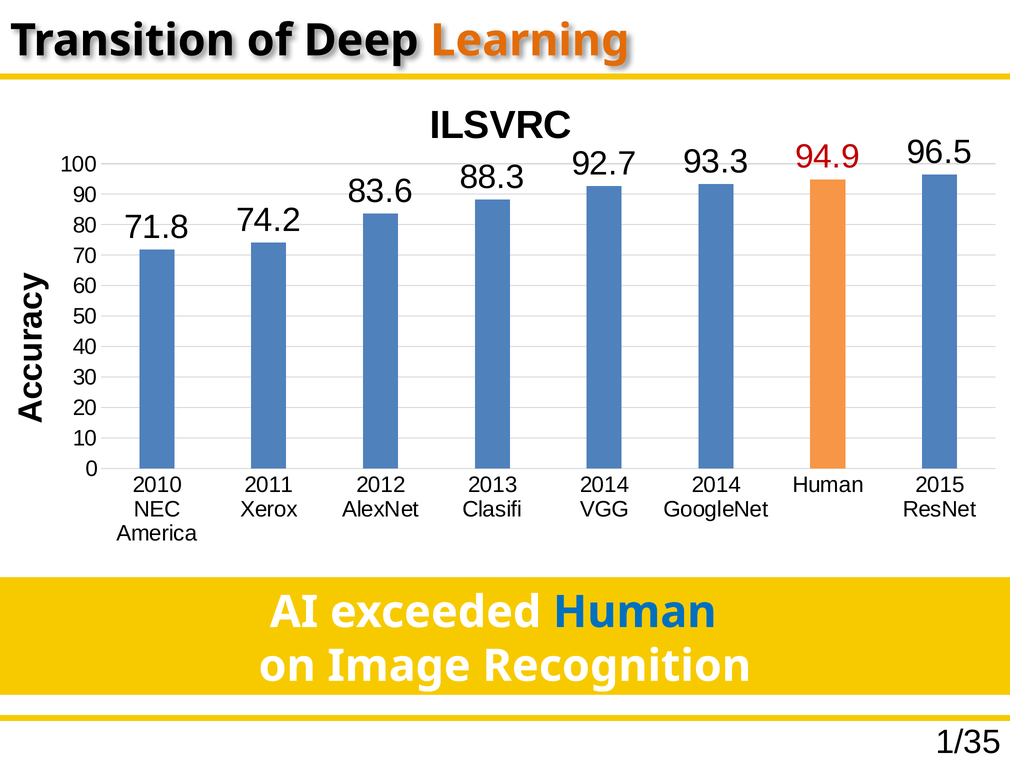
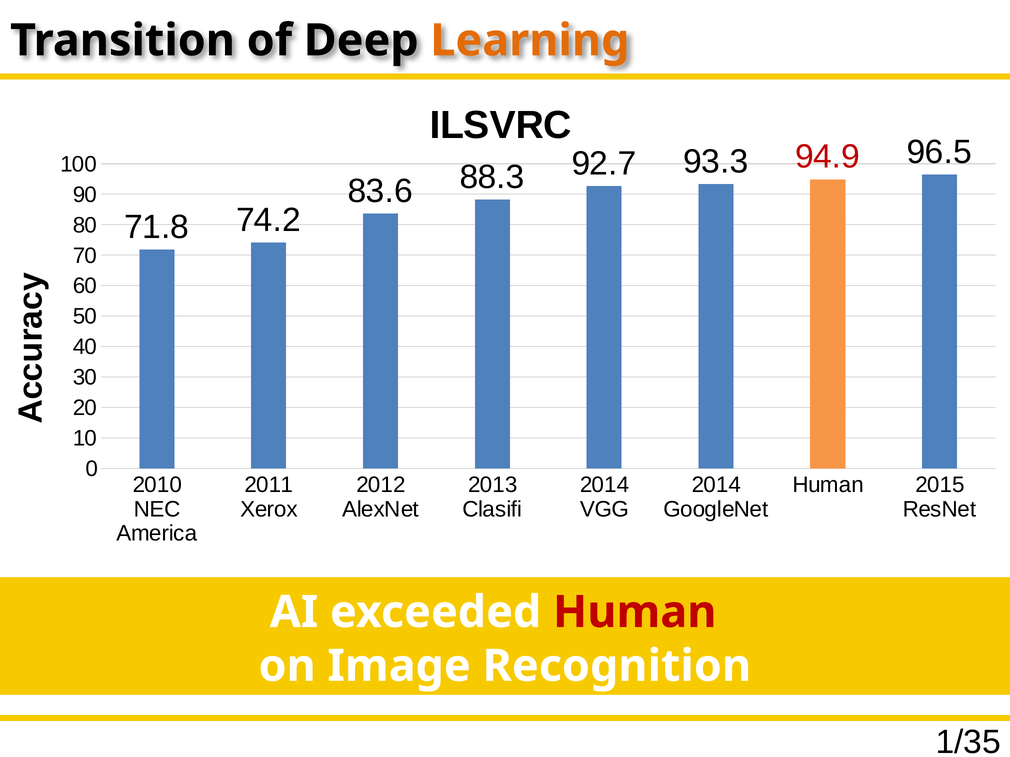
Human colour: blue -> red (635, 613)
